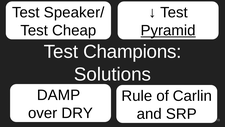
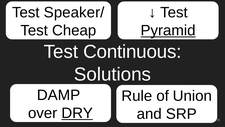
Champions: Champions -> Continuous (132, 52)
Carlin: Carlin -> Union (192, 96)
DRY underline: none -> present (77, 113)
